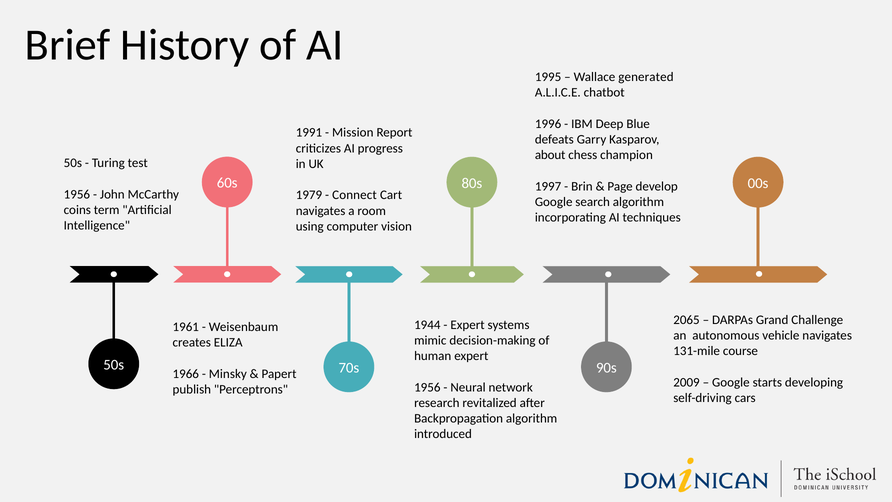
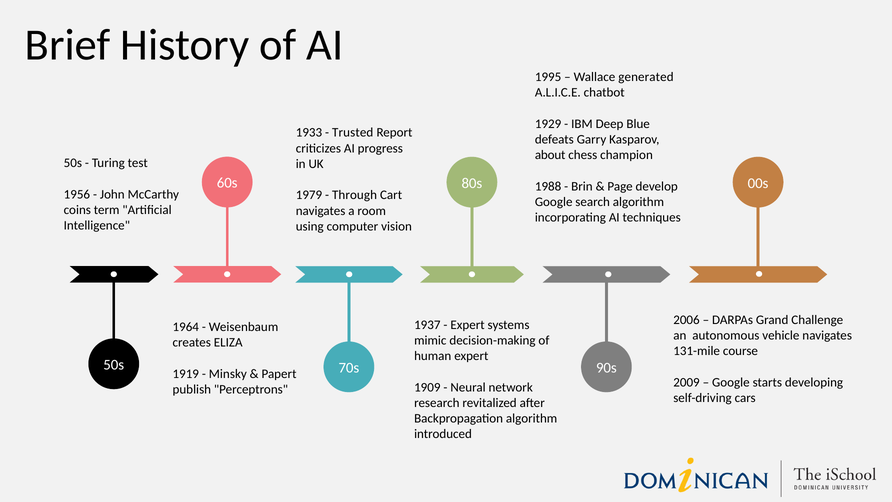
1996: 1996 -> 1929 (548, 124)
1991: 1991 -> 1933 (309, 133)
Mission: Mission -> Trusted (353, 133)
1997: 1997 -> 1988 (548, 186)
Connect: Connect -> Through (354, 195)
2065: 2065 -> 2006 (686, 320)
1944: 1944 -> 1937 (427, 325)
1961: 1961 -> 1964 (186, 327)
1966: 1966 -> 1919 (186, 374)
1956: 1956 -> 1909 (427, 387)
